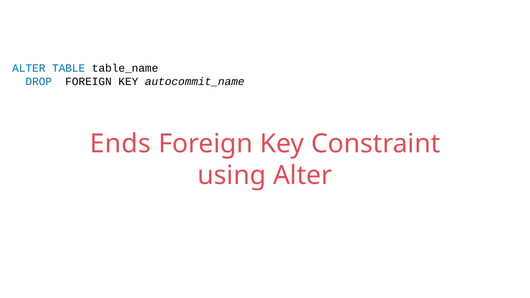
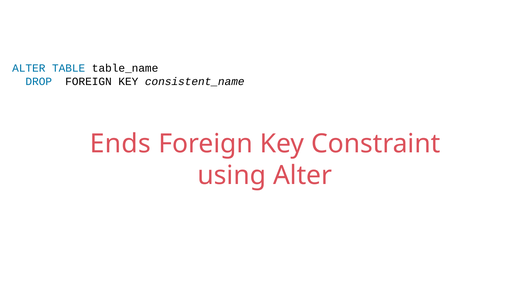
autocommit_name: autocommit_name -> consistent_name (195, 81)
